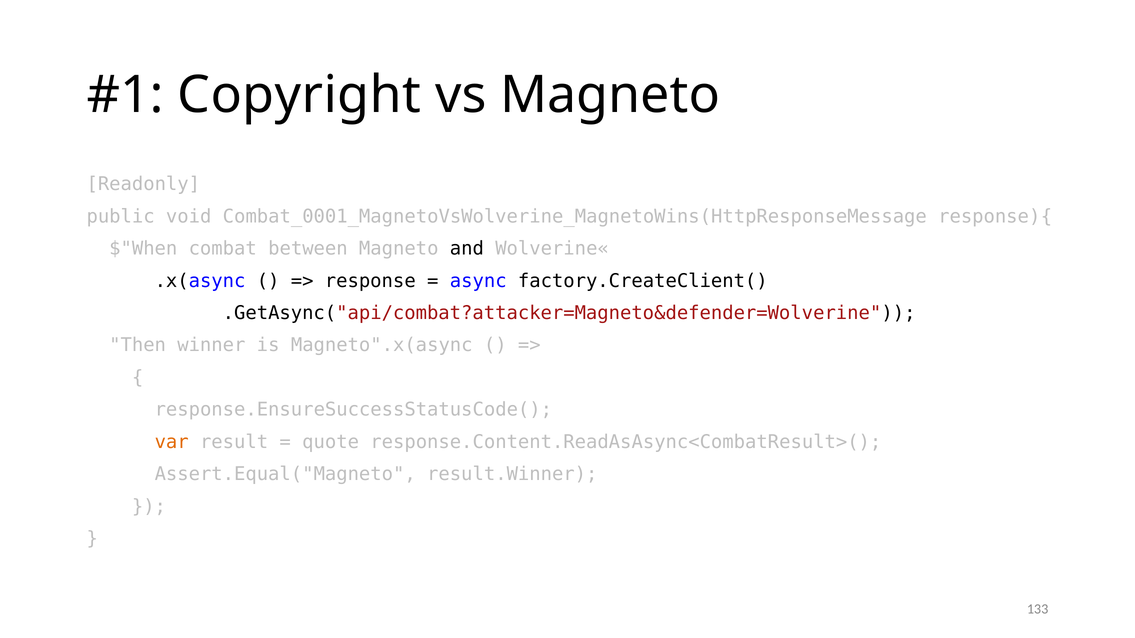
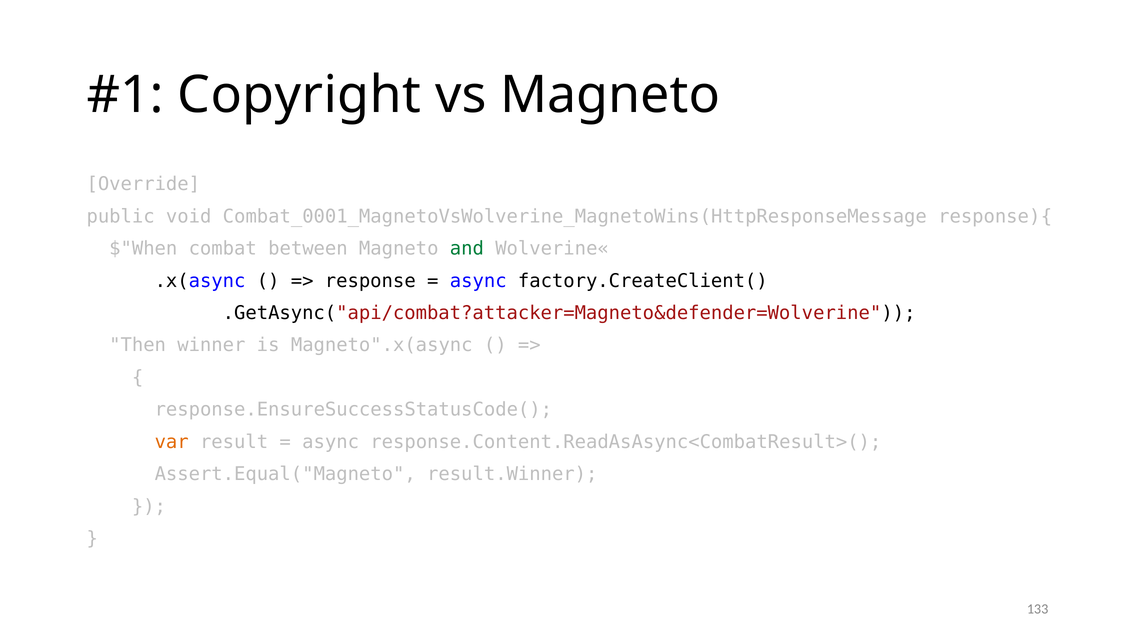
Readonly: Readonly -> Override (143, 184)
and colour: black -> green (467, 249)
quote: quote -> async (331, 442)
